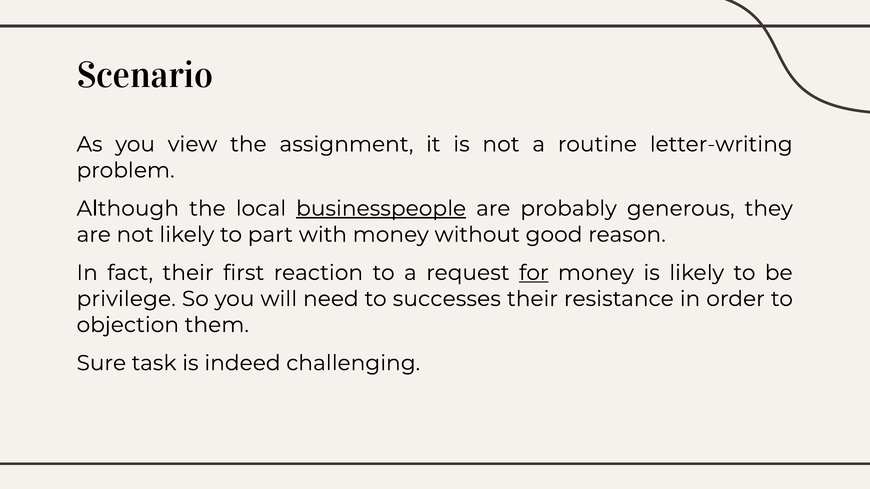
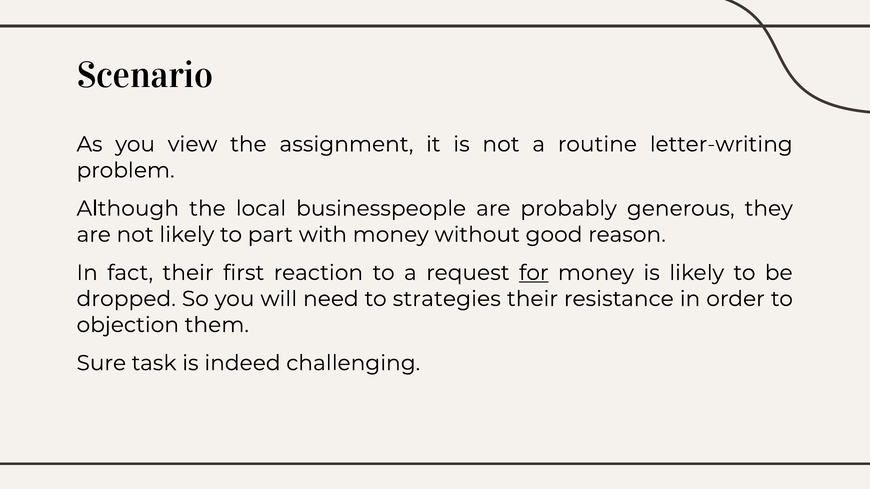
businesspeople underline: present -> none (381, 209)
privilege: privilege -> dropped (126, 299)
successes: successes -> strategies (447, 299)
